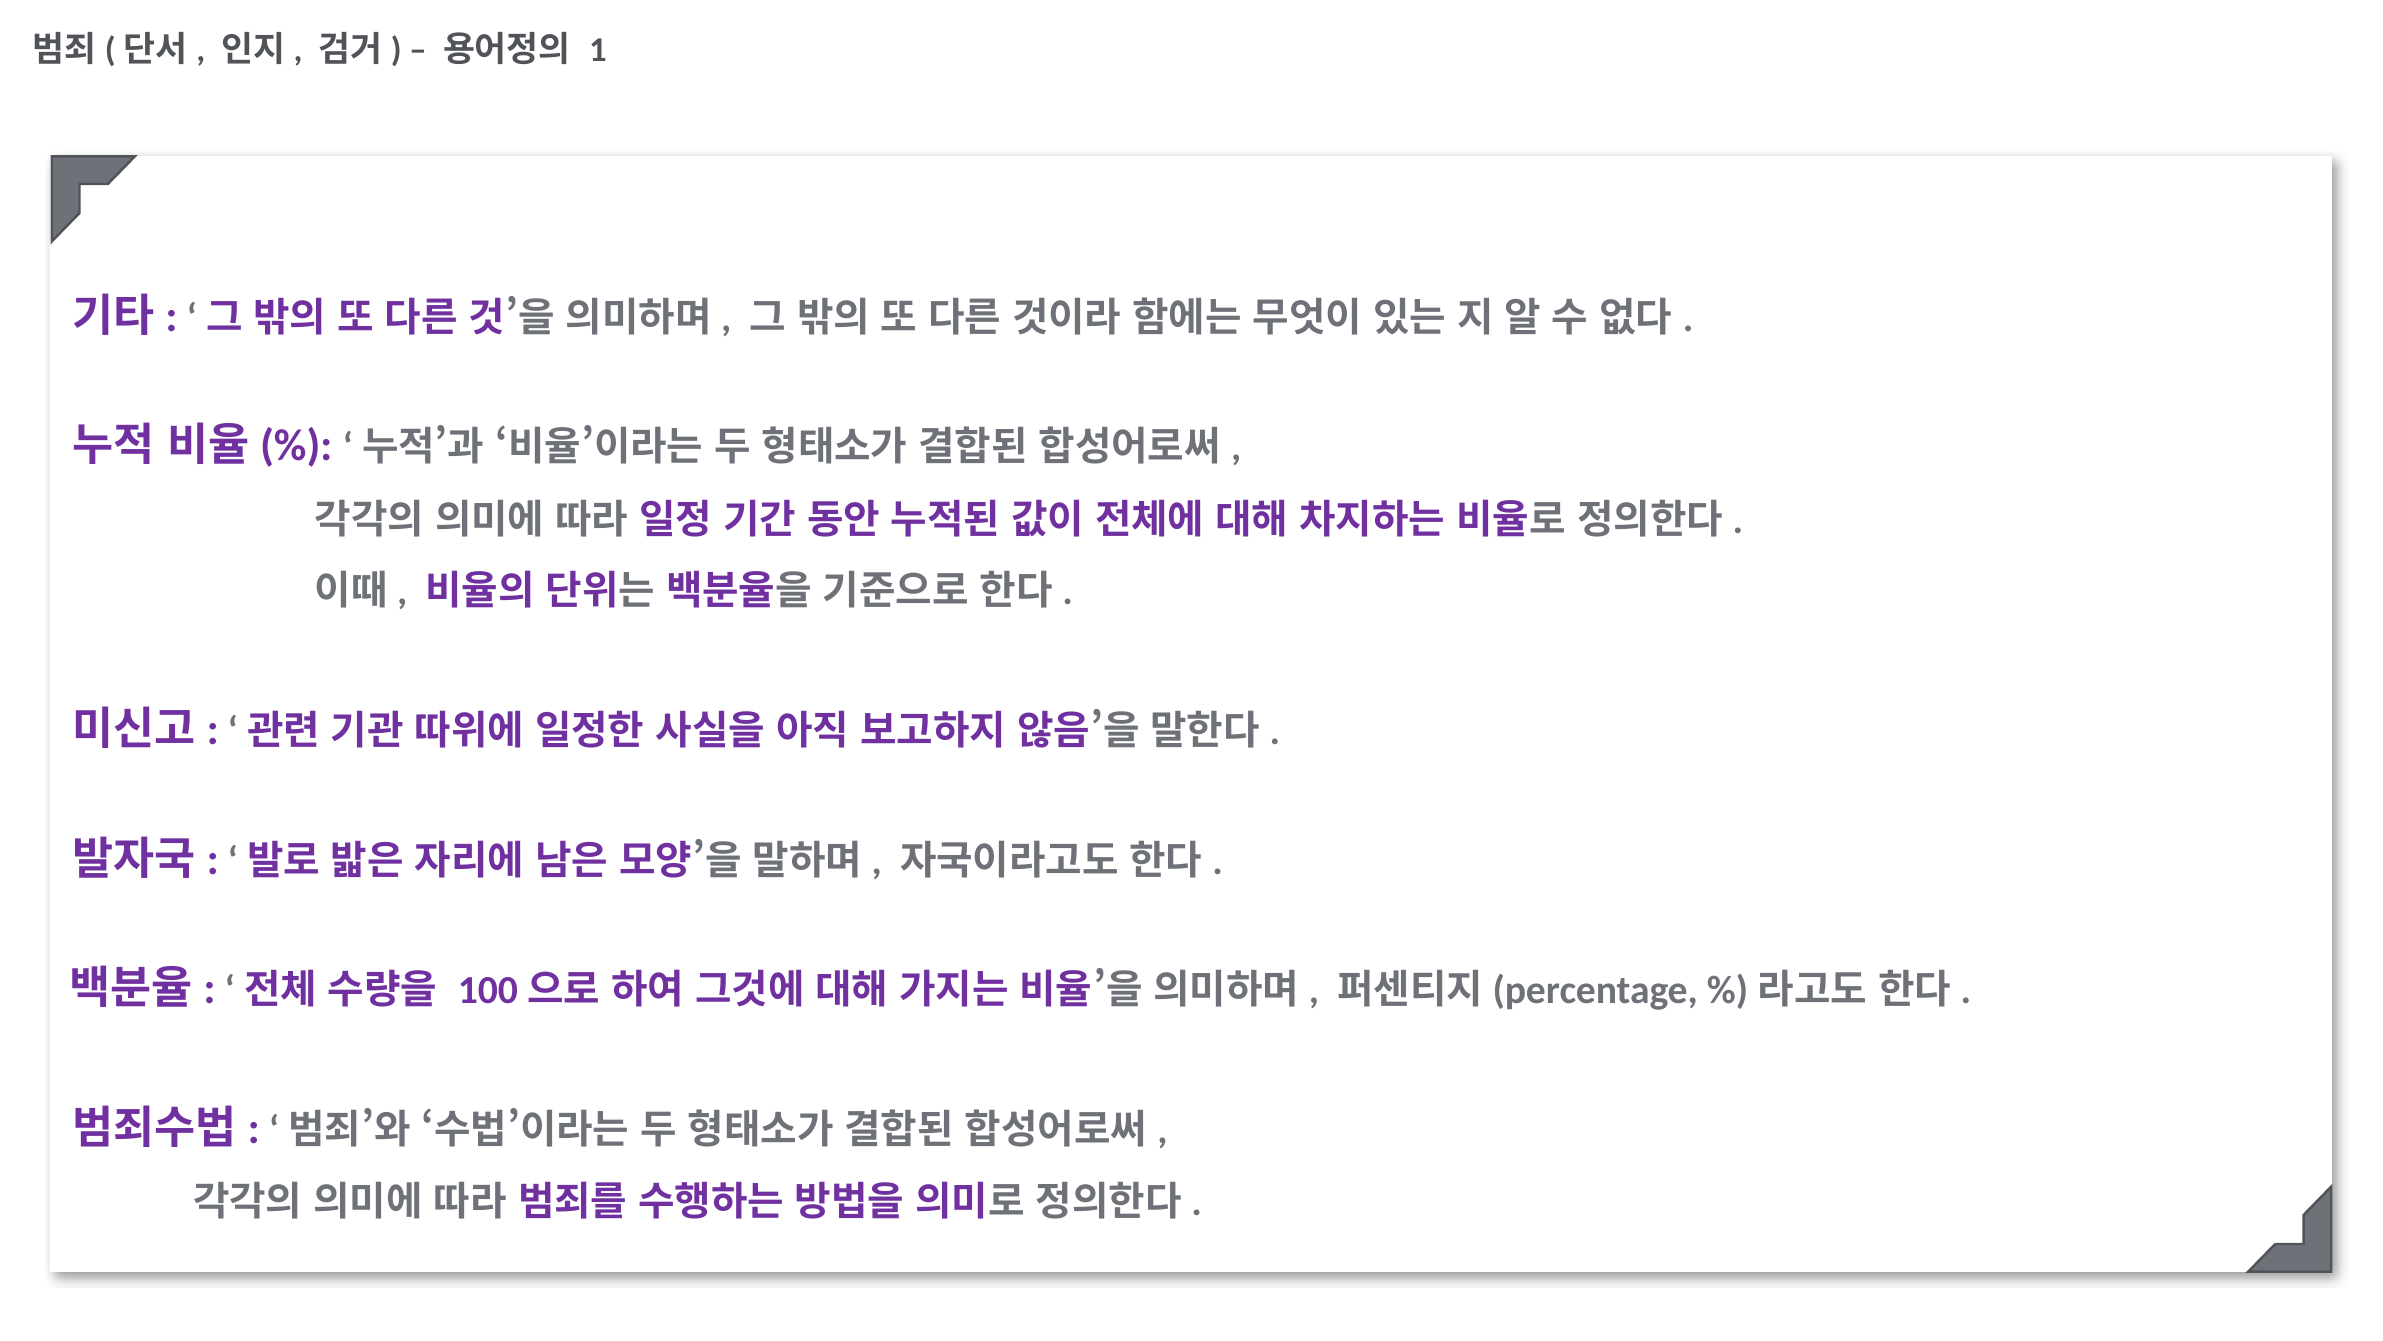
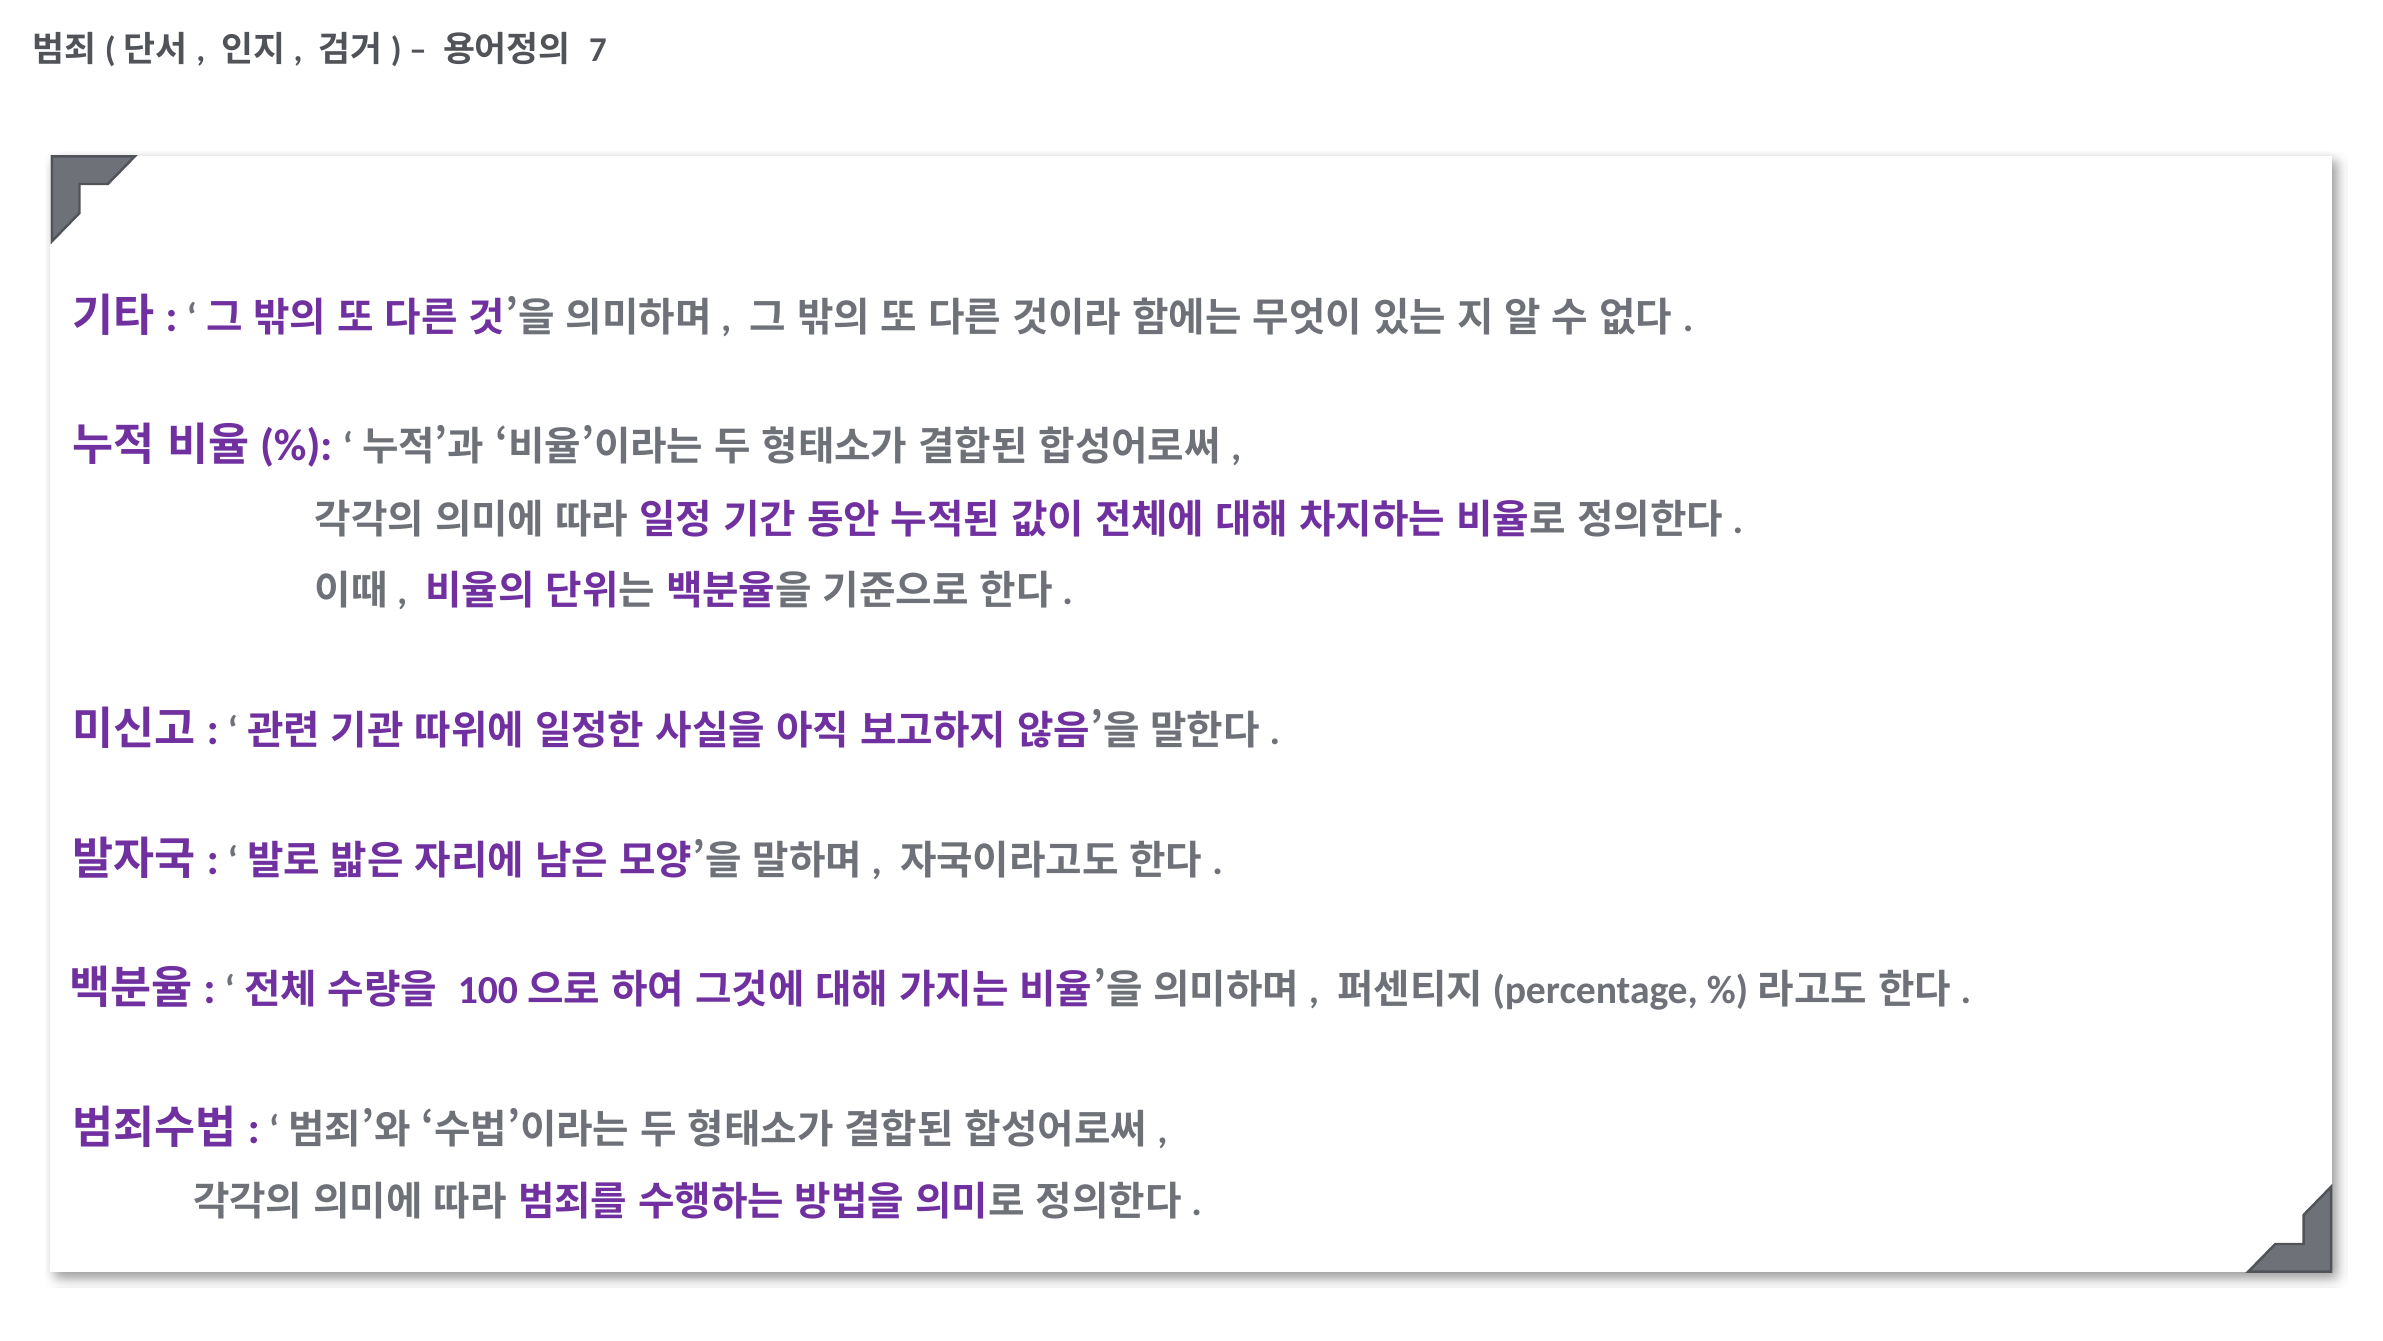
1: 1 -> 7 (598, 50)
